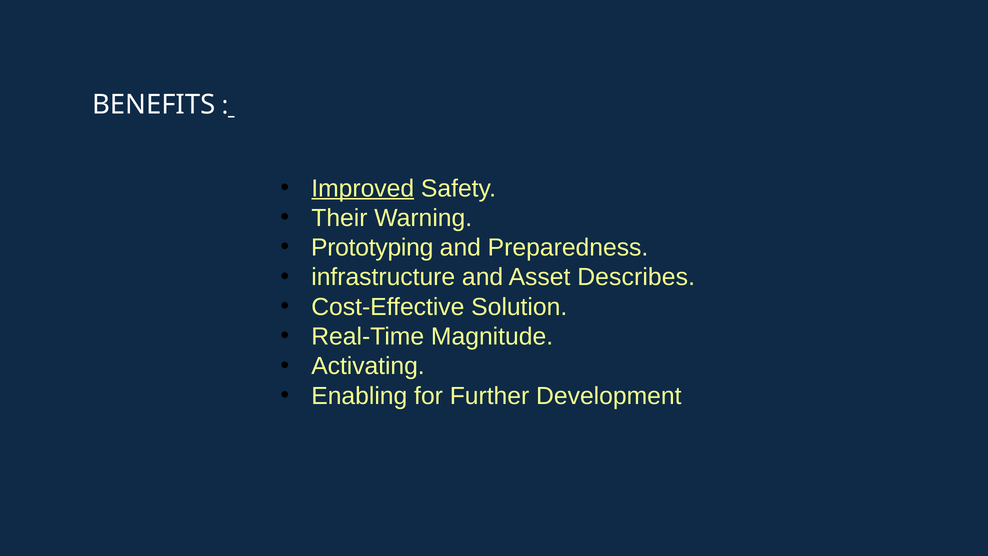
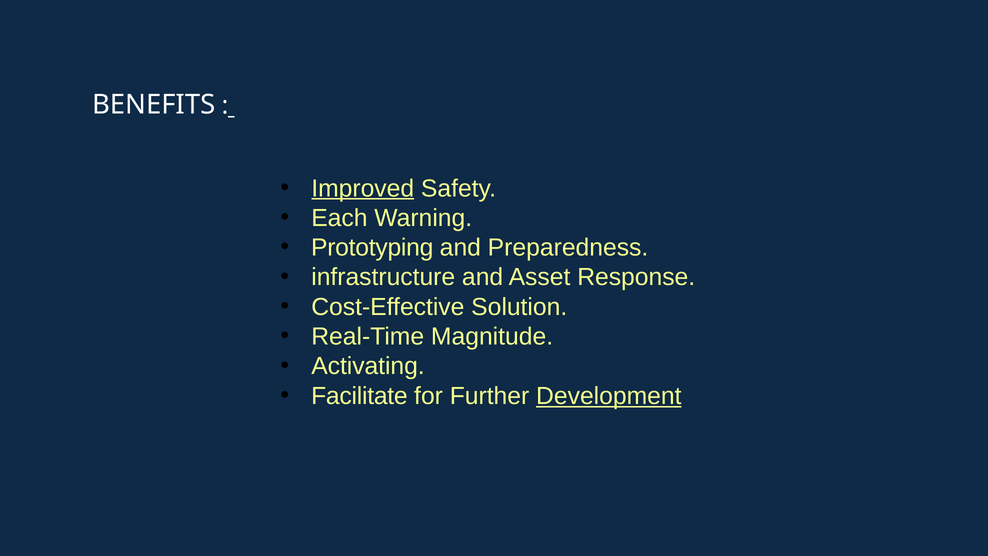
Their: Their -> Each (339, 218)
Describes: Describes -> Response (636, 277)
Enabling: Enabling -> Facilitate (359, 396)
Development underline: none -> present (609, 396)
